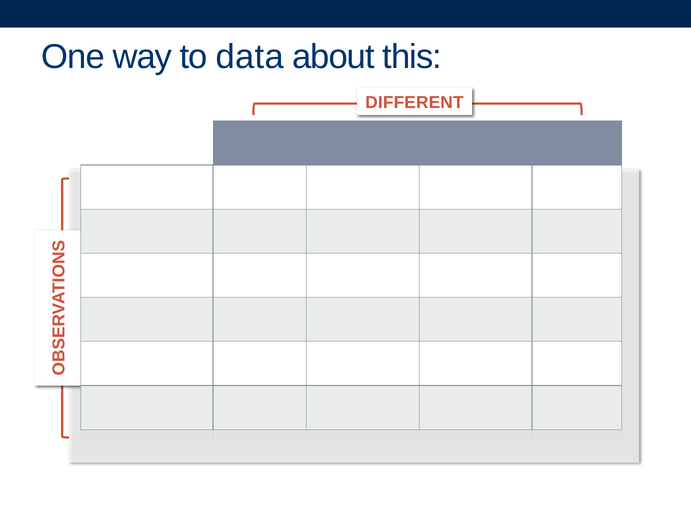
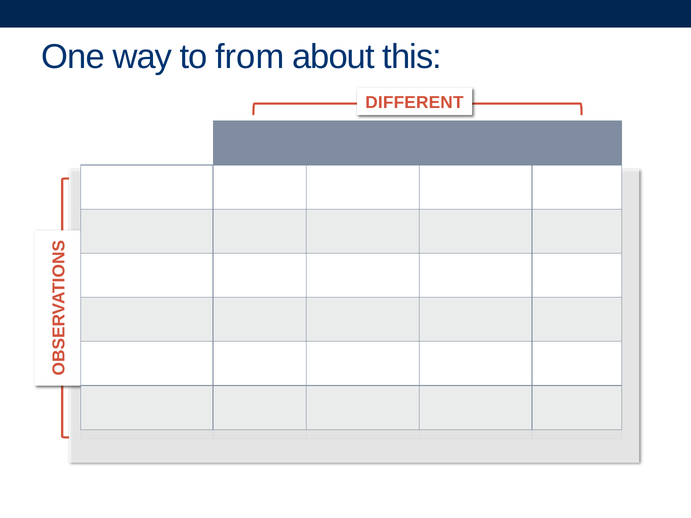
data: data -> from (250, 57)
